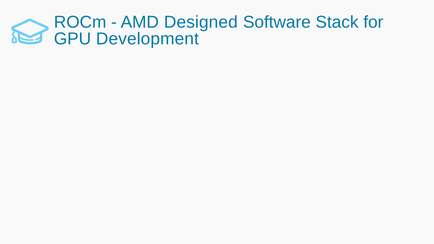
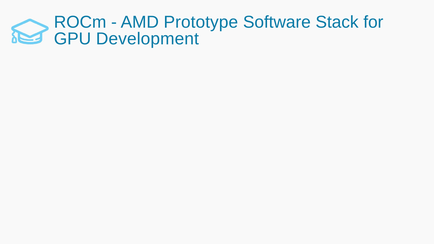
Designed: Designed -> Prototype (201, 22)
